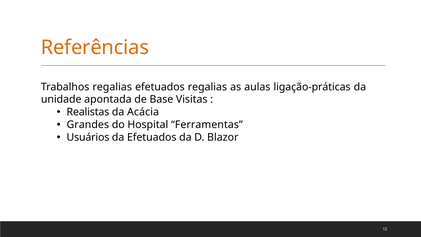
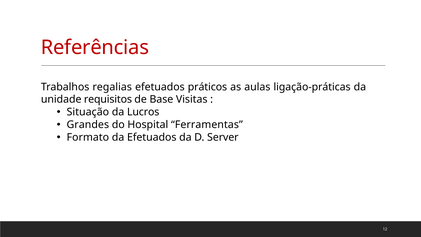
Referências colour: orange -> red (95, 47)
efetuados regalias: regalias -> práticos (207, 87)
apontada: apontada -> requisitos (108, 99)
Realistas: Realistas -> Situação (88, 112)
Acácia: Acácia -> Lucros (143, 112)
Usuários: Usuários -> Formato (88, 137)
Blazor: Blazor -> Server (223, 137)
